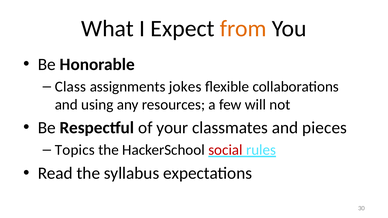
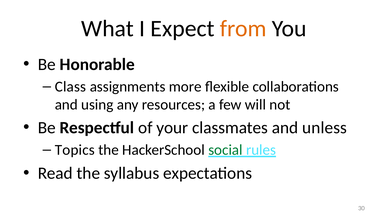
jokes: jokes -> more (185, 87)
pieces: pieces -> unless (325, 128)
social colour: red -> green (225, 150)
